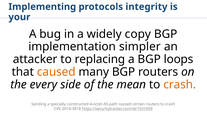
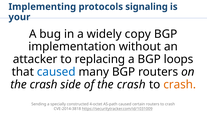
integrity: integrity -> signaling (147, 7)
simpler: simpler -> without (140, 46)
caused colour: orange -> blue (56, 72)
every: every -> crash (44, 84)
of the mean: mean -> crash (131, 84)
